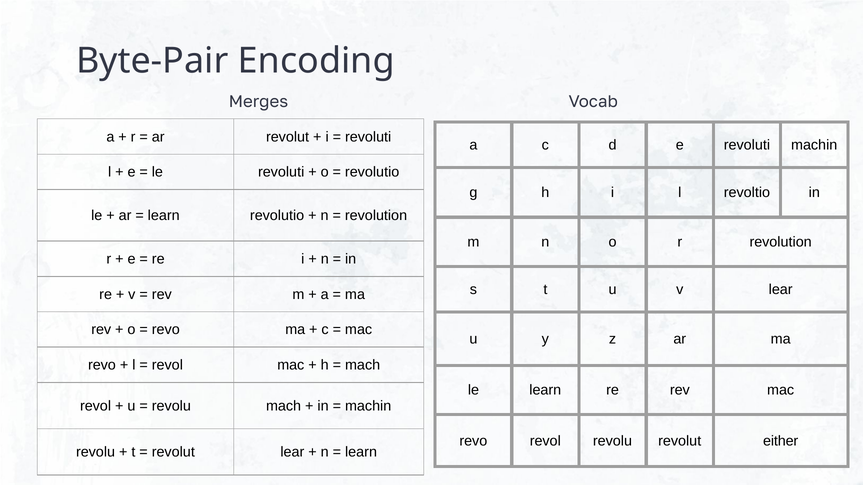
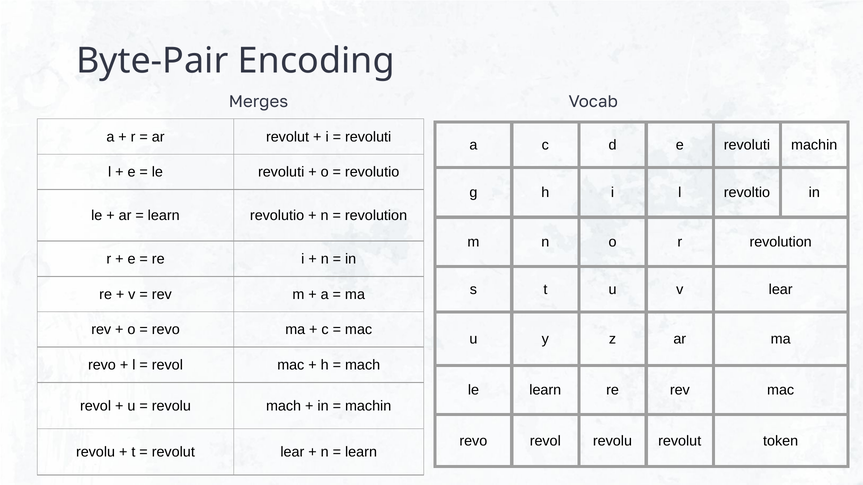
either: either -> token (781, 441)
